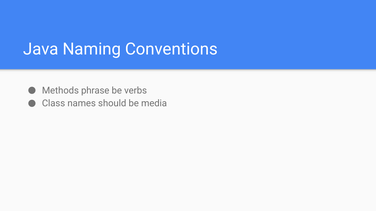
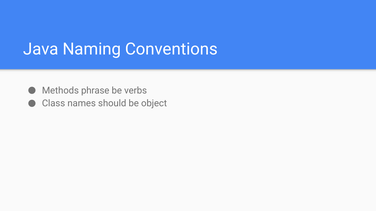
media: media -> object (154, 104)
